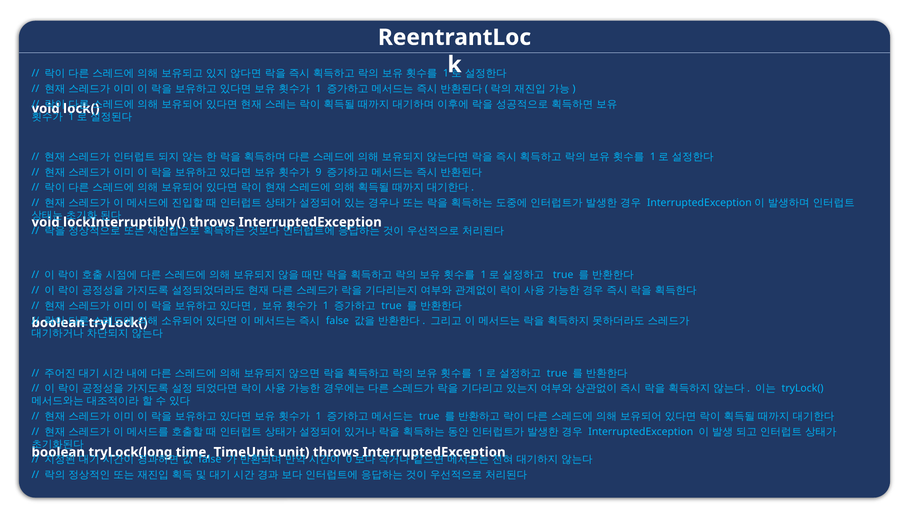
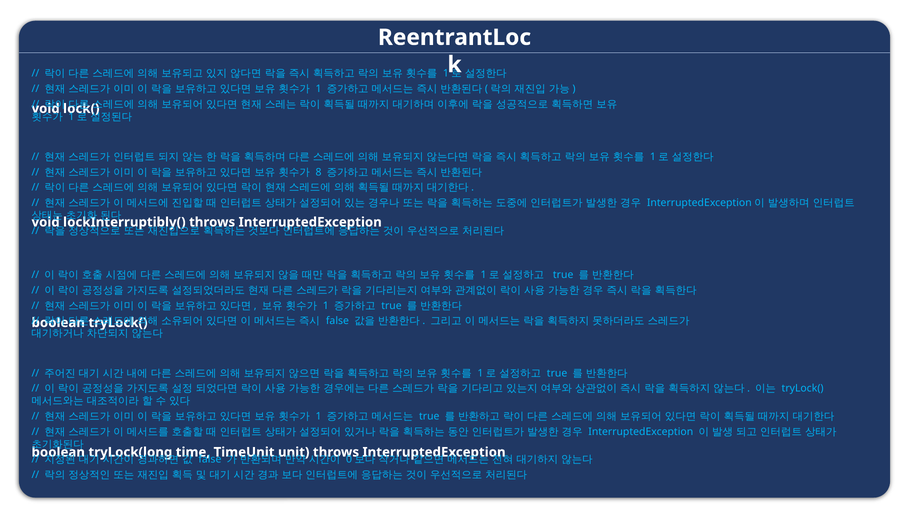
9: 9 -> 8 (319, 172)
